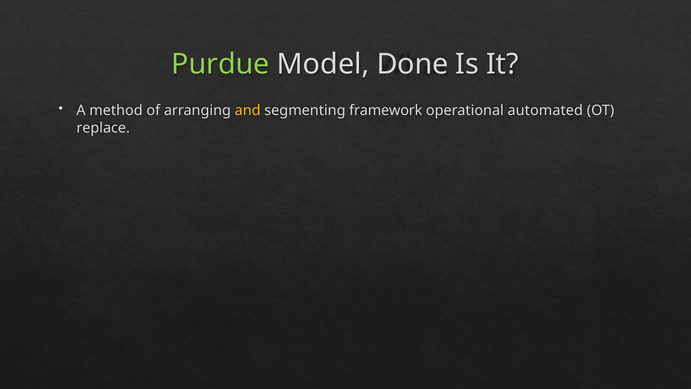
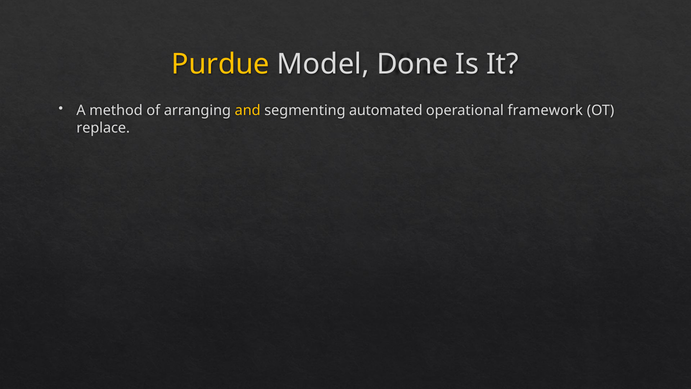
Purdue colour: light green -> yellow (220, 64)
framework: framework -> automated (386, 110)
automated: automated -> framework (545, 110)
